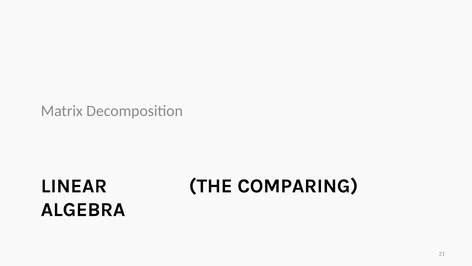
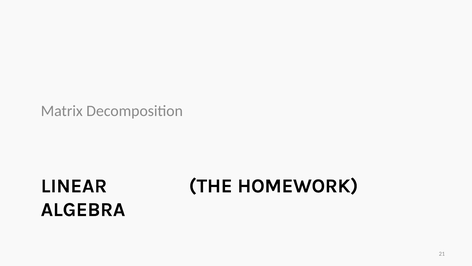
COMPARING: COMPARING -> HOMEWORK (298, 186)
